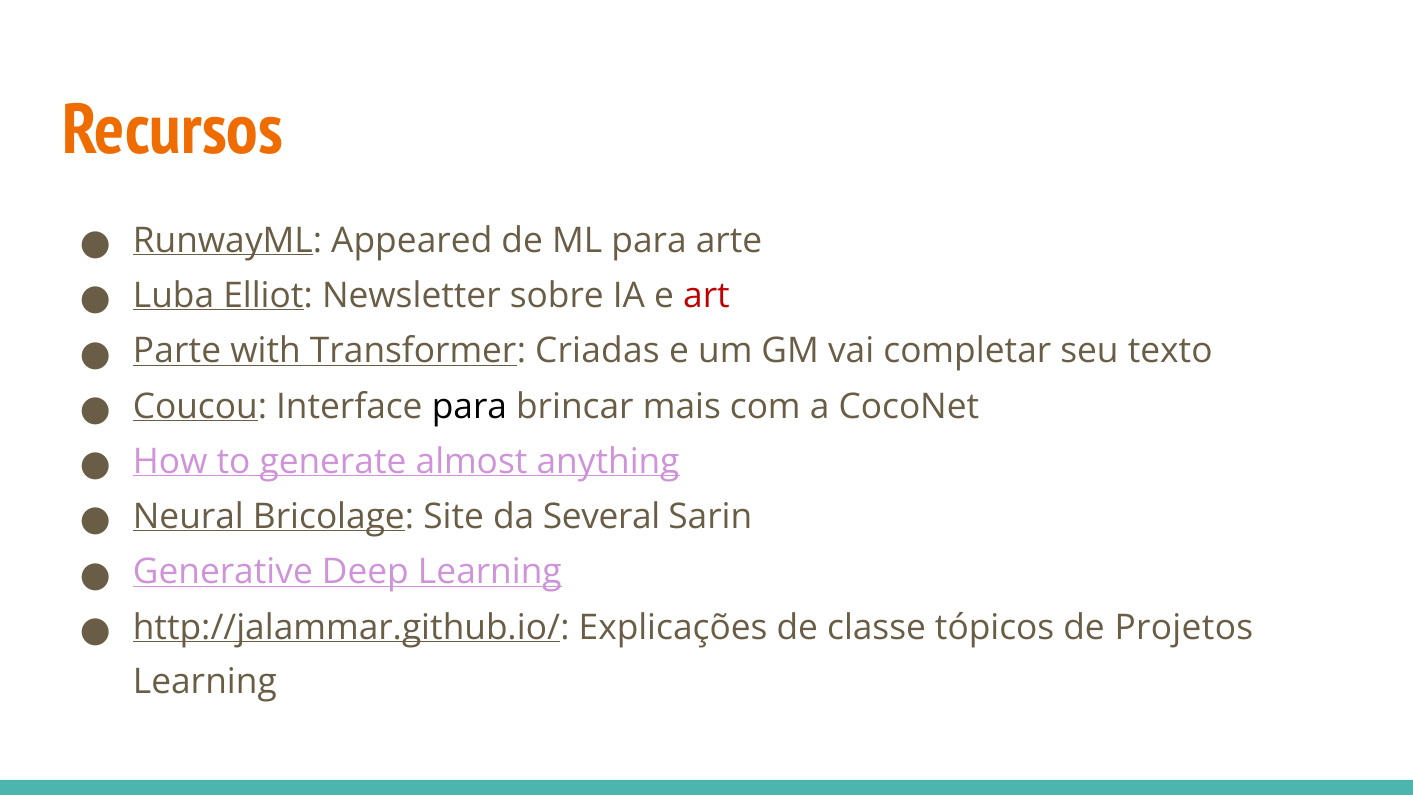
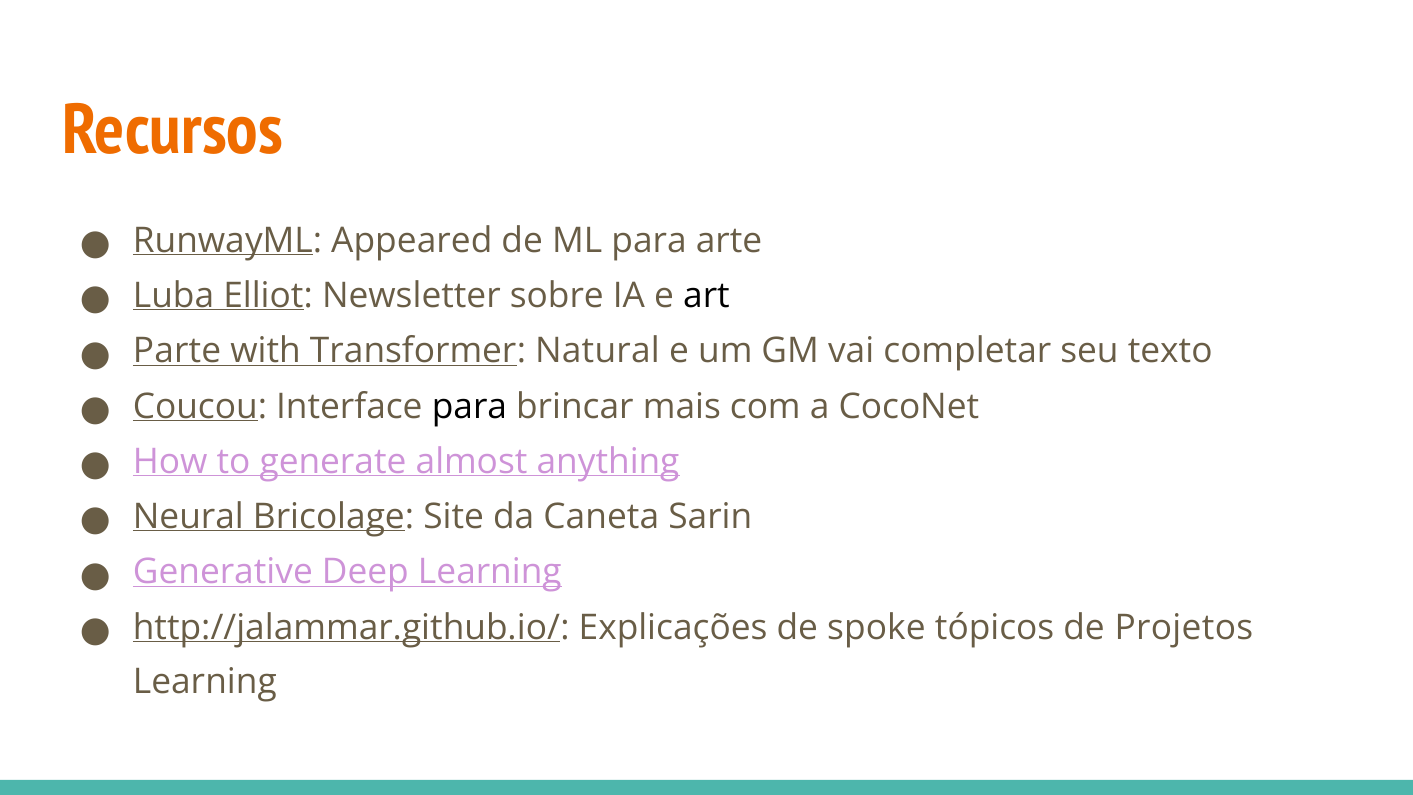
art colour: red -> black (706, 296)
Criadas: Criadas -> Natural (597, 351)
Several: Several -> Caneta (601, 517)
classe: classe -> spoke (876, 627)
